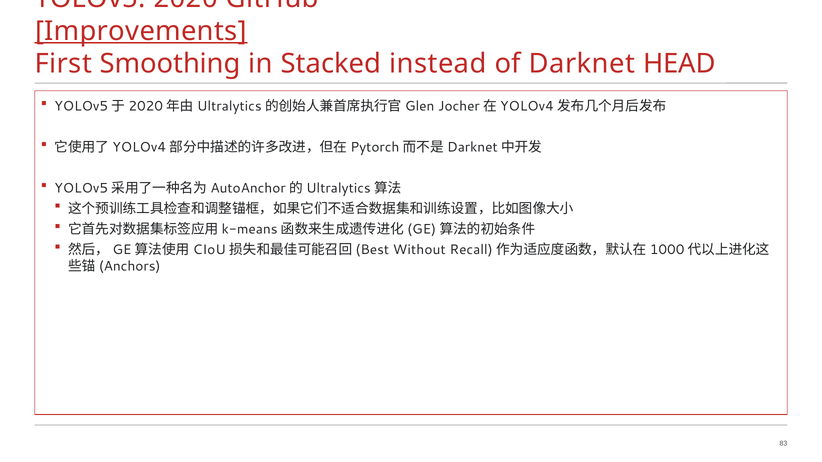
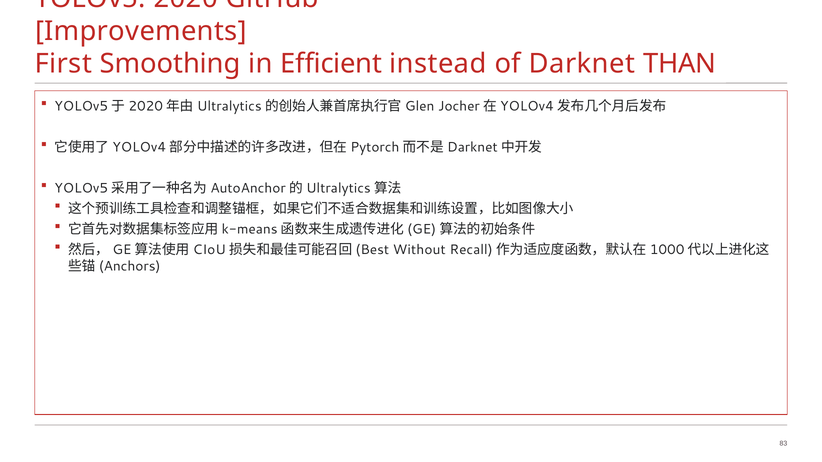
Improvements underline: present -> none (141, 31)
Stacked: Stacked -> Efficient (331, 64)
HEAD: HEAD -> THAN (680, 64)
